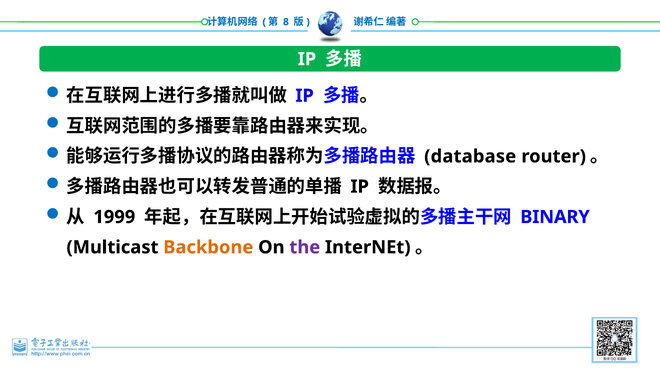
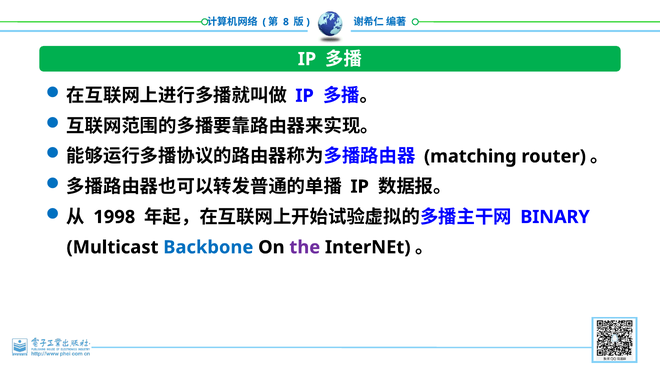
database: database -> matching (470, 156)
1999: 1999 -> 1998 (114, 217)
Backbone colour: orange -> blue (208, 247)
